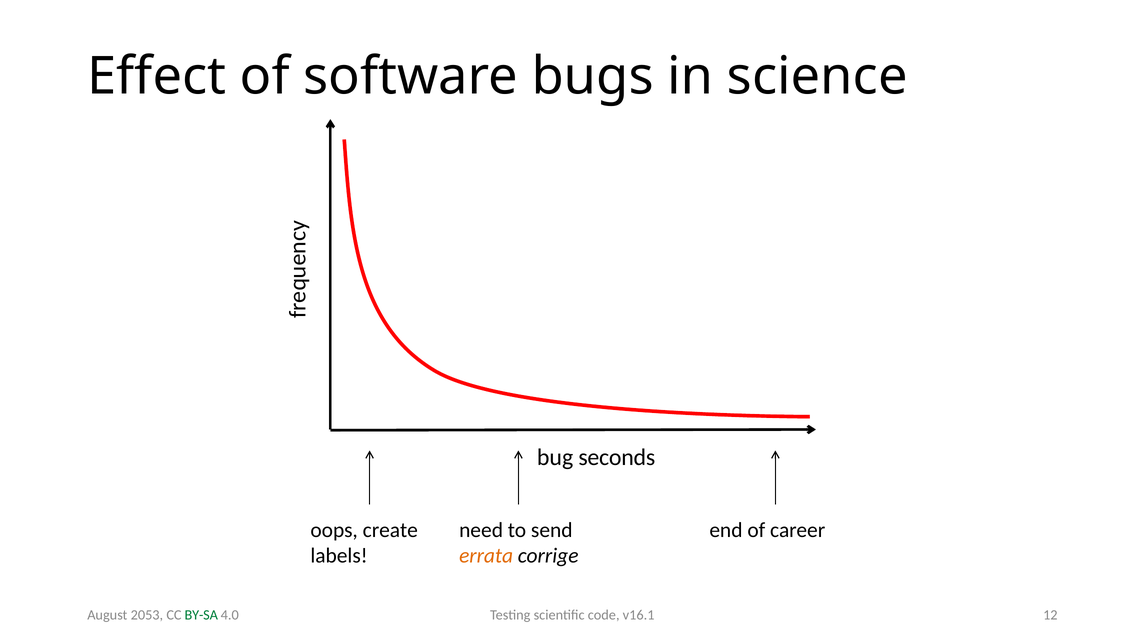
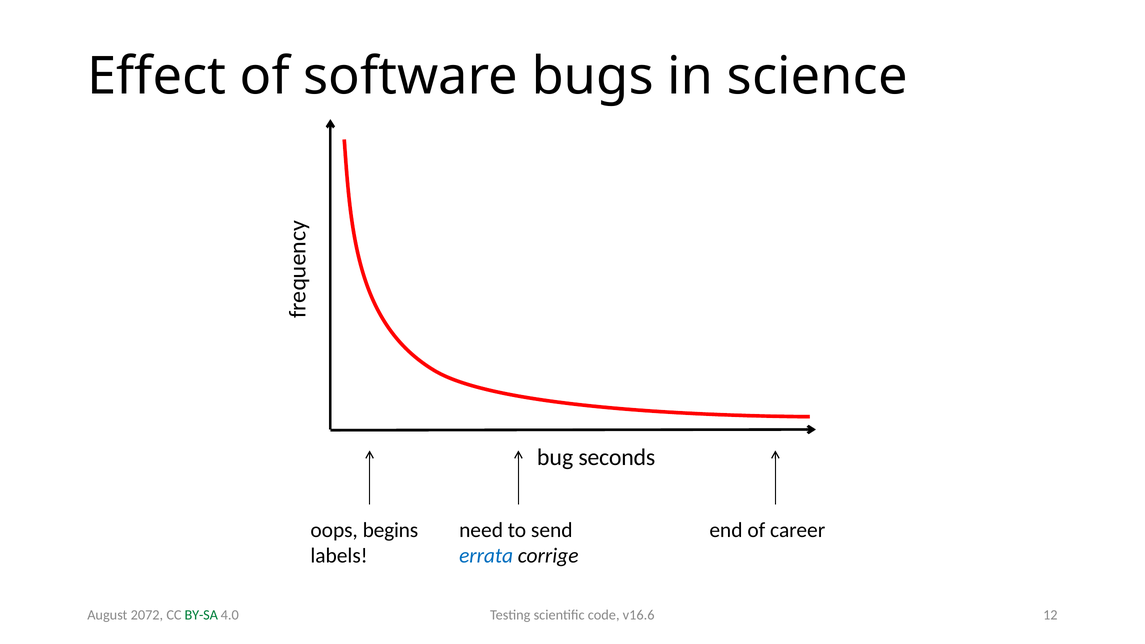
create: create -> begins (390, 530)
errata colour: orange -> blue (486, 556)
v16.1: v16.1 -> v16.6 (639, 615)
2053: 2053 -> 2072 (147, 615)
